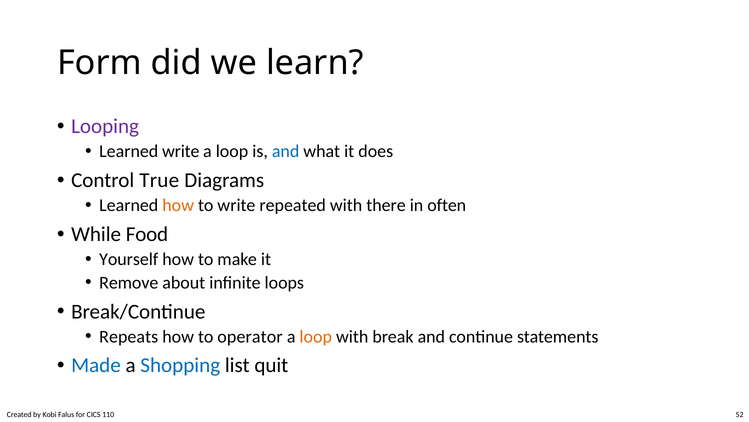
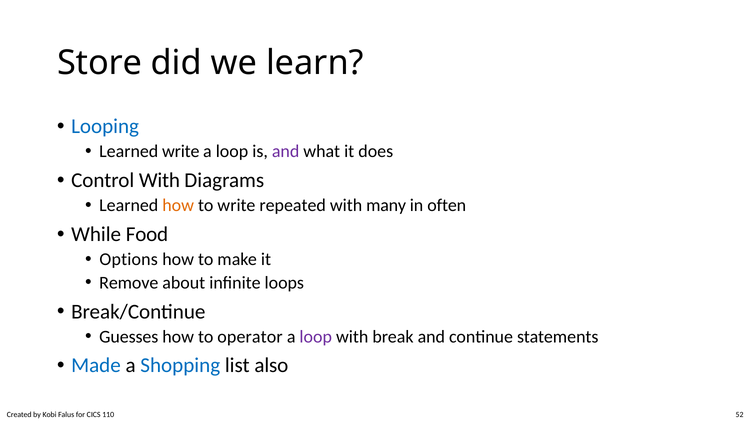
Form: Form -> Store (100, 63)
Looping colour: purple -> blue (105, 126)
and colour: blue -> purple (286, 151)
Control True: True -> With (159, 180)
there: there -> many (386, 205)
Yourself: Yourself -> Options (129, 259)
Repeats: Repeats -> Guesses (129, 336)
loop colour: orange -> purple (316, 336)
quit: quit -> also (271, 365)
